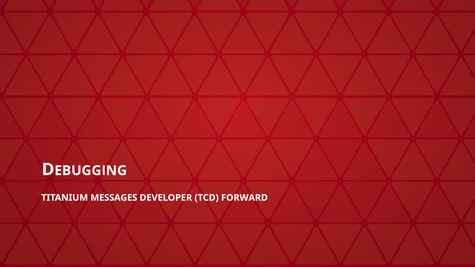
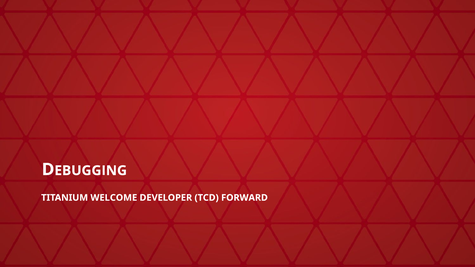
MESSAGES: MESSAGES -> WELCOME (114, 198)
